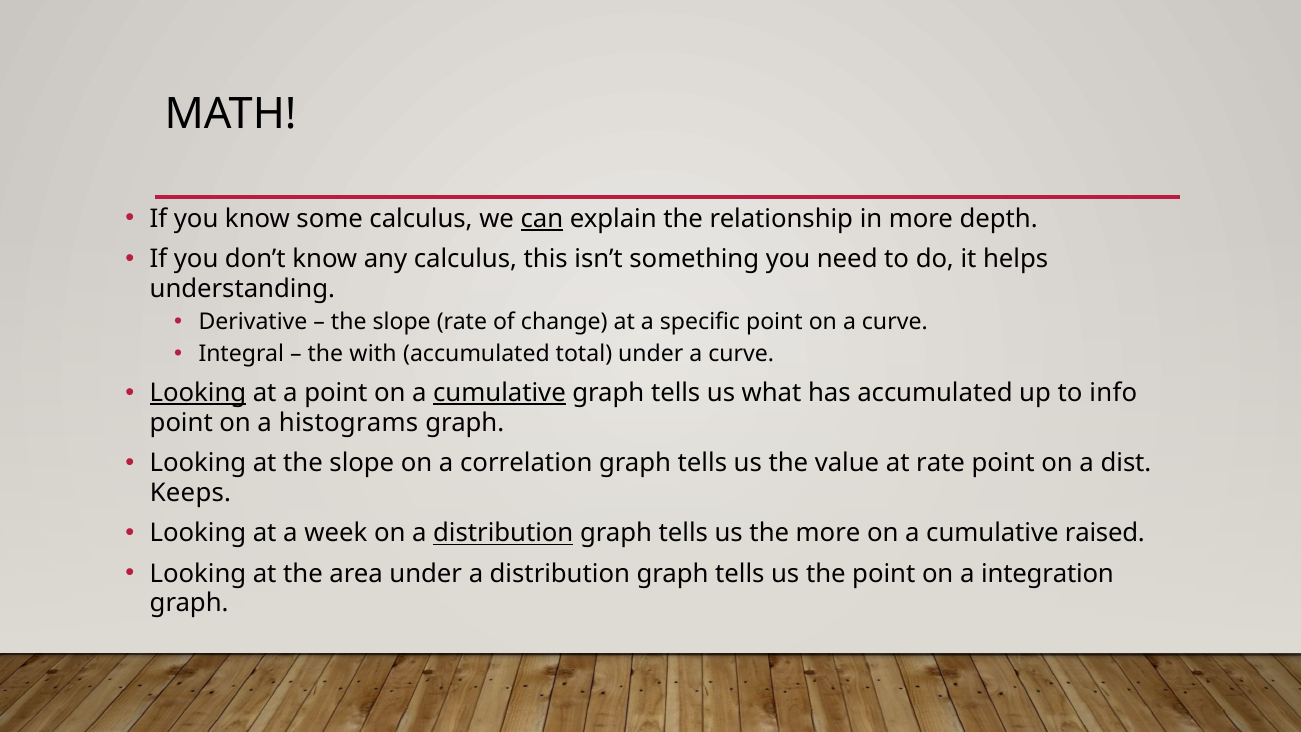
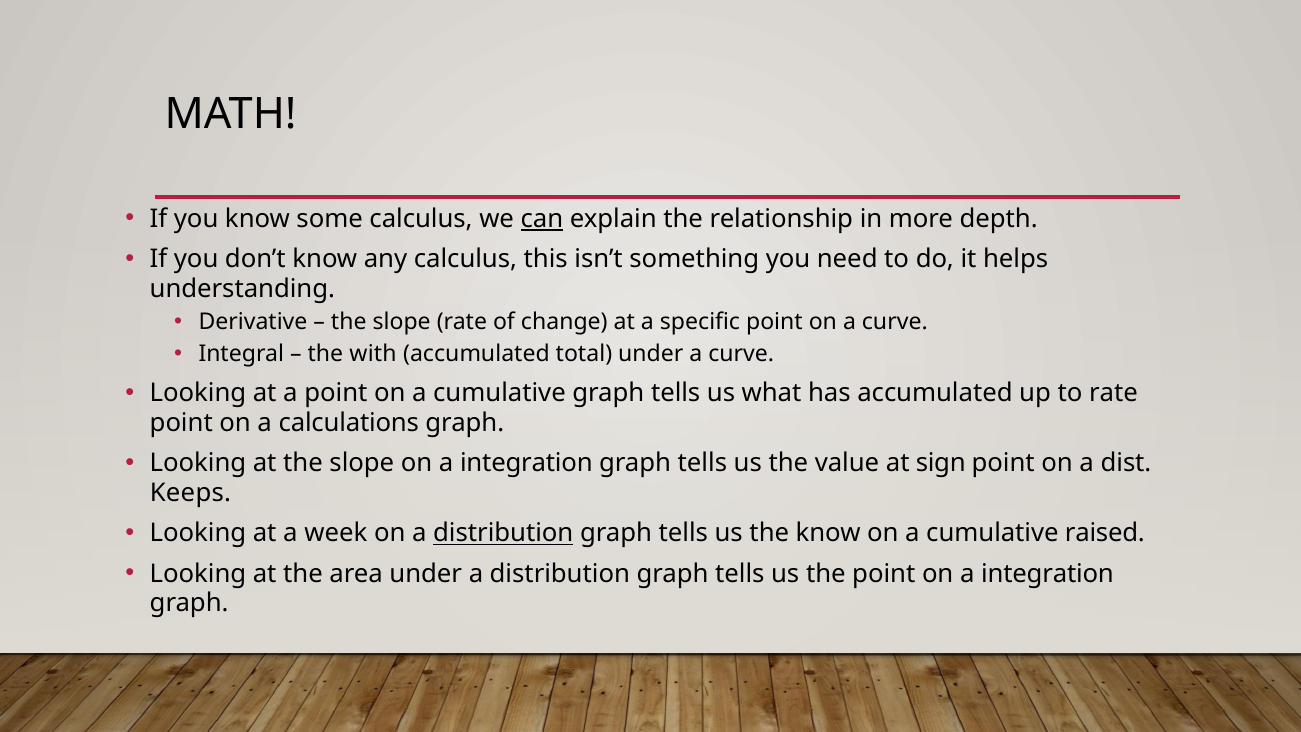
Looking underline: present -> none (198, 393)
cumulative underline: present -> none (499, 393)
to info: info -> rate (1113, 393)
histograms: histograms -> calculations (349, 423)
slope on a correlation: correlation -> integration (526, 463)
at rate: rate -> sign (941, 463)
the more: more -> know (828, 533)
